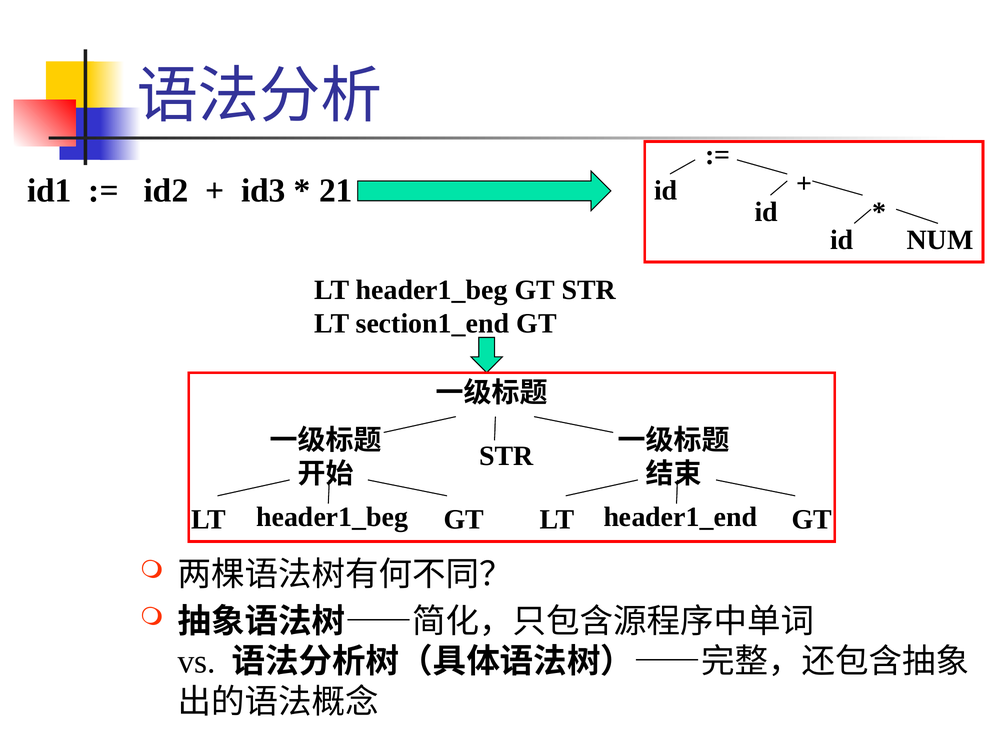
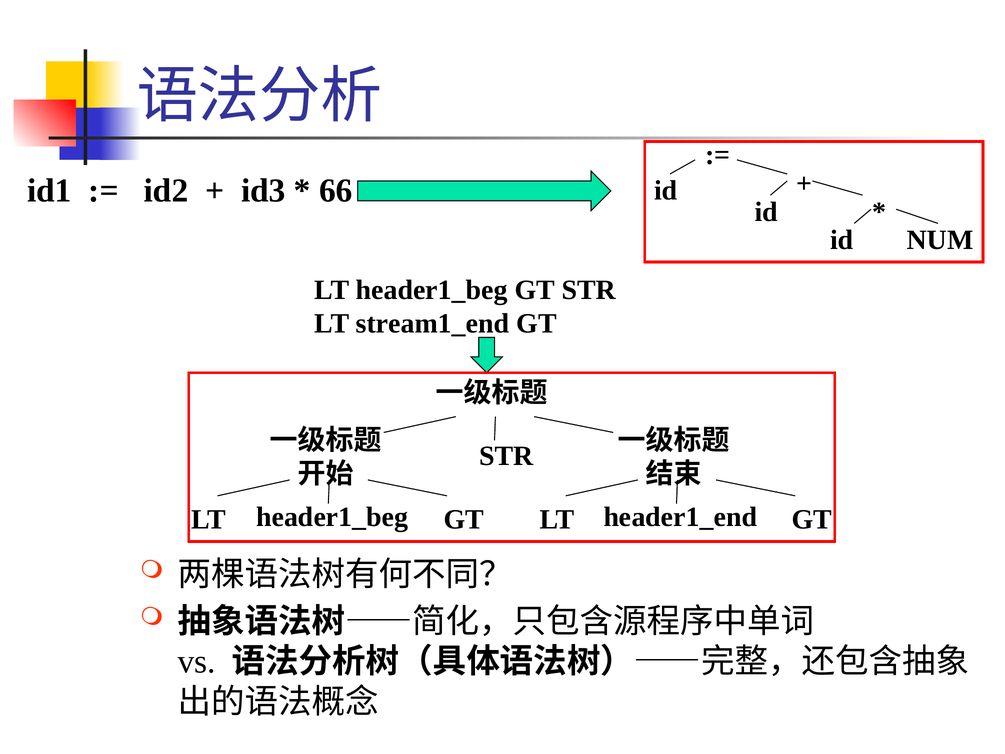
21: 21 -> 66 (336, 190)
section1_end: section1_end -> stream1_end (432, 323)
